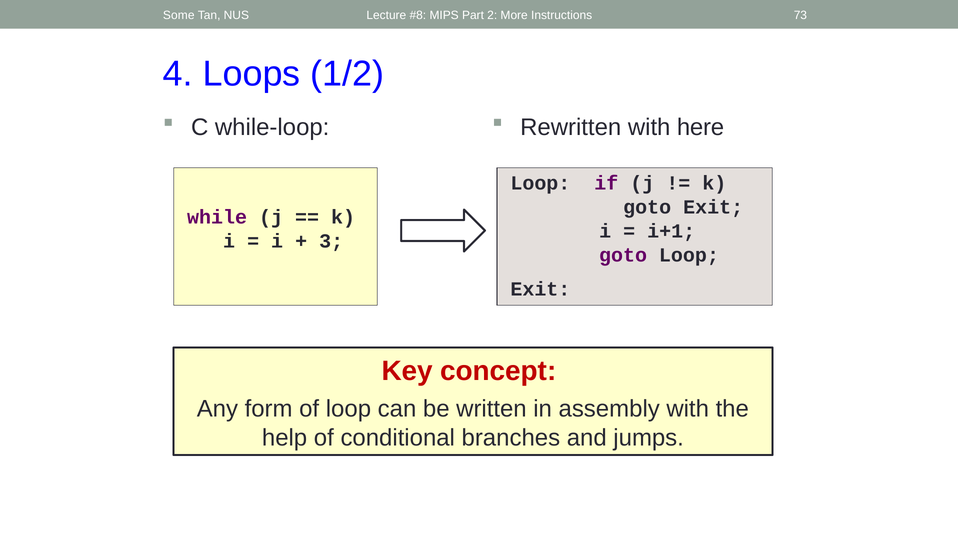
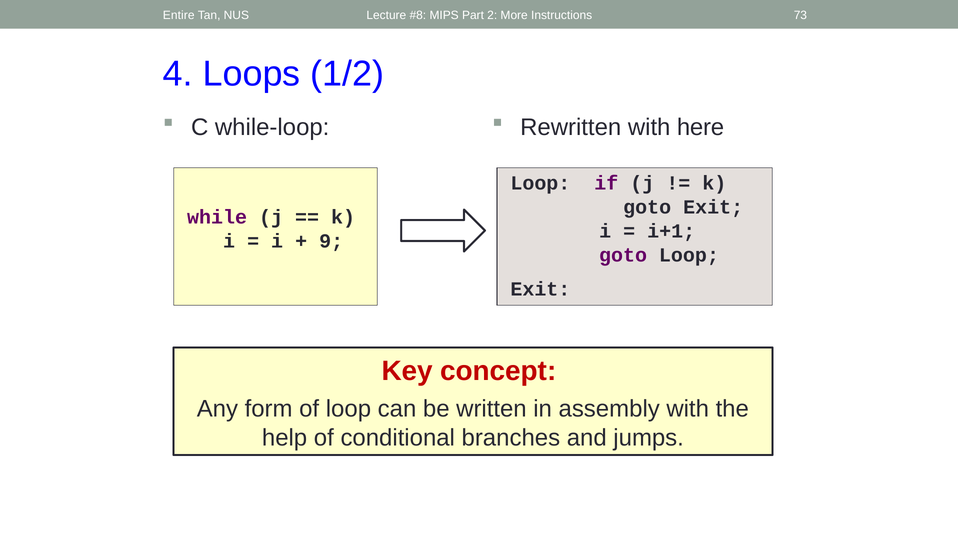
Some: Some -> Entire (179, 15)
3: 3 -> 9 (331, 241)
